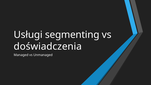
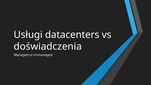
segmenting: segmenting -> datacenters (72, 35)
